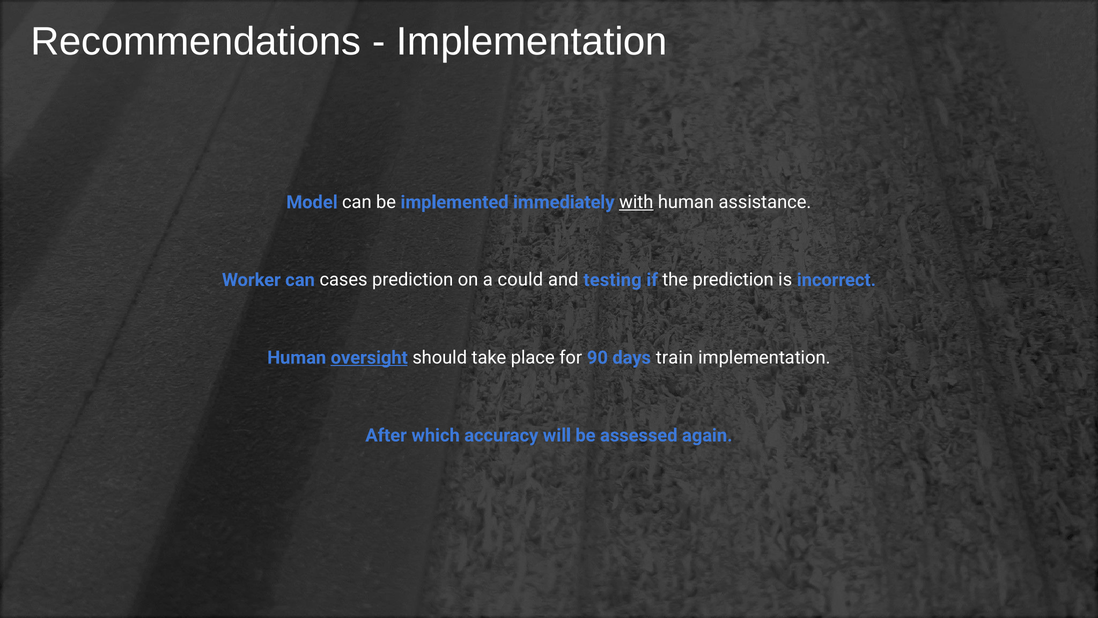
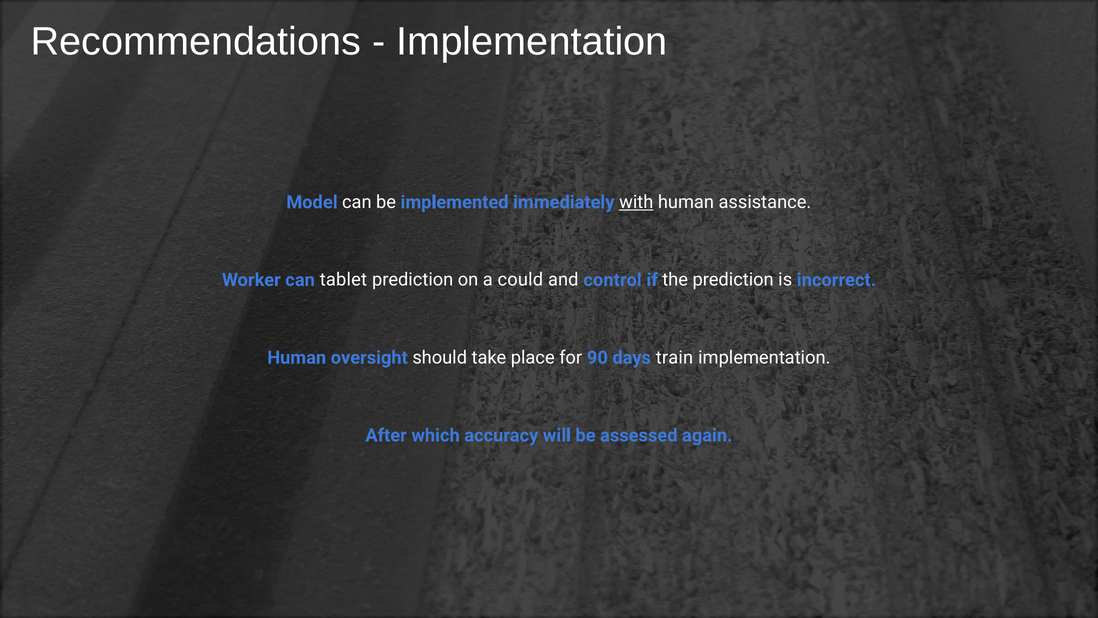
cases: cases -> tablet (343, 280)
testing: testing -> control (613, 280)
oversight underline: present -> none (369, 357)
